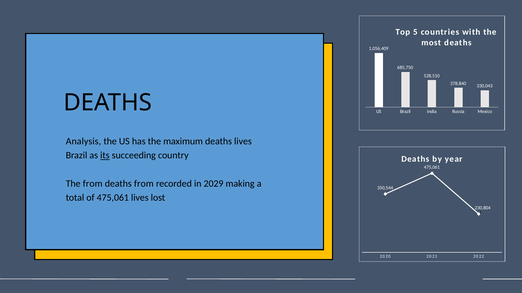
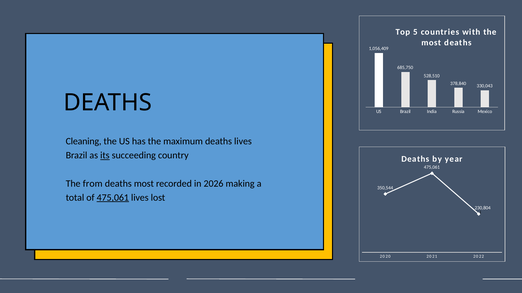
Analysis: Analysis -> Cleaning (84, 142)
deaths from: from -> most (144, 184)
2029: 2029 -> 2026 (214, 184)
475,061 underline: none -> present (113, 198)
